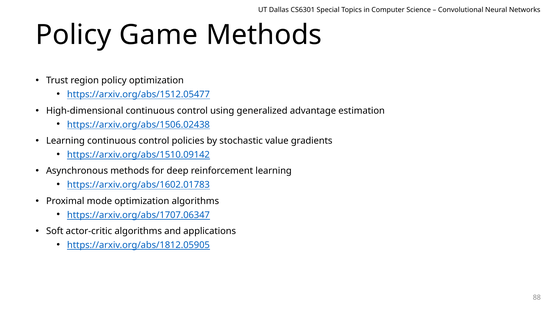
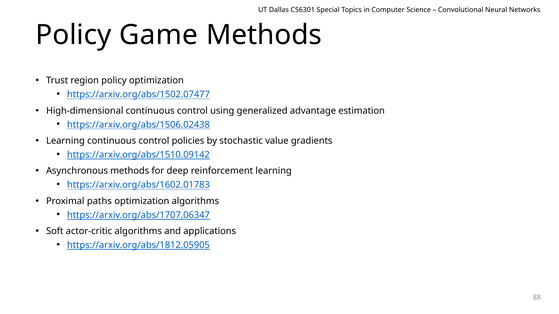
https://arxiv.org/abs/1512.05477: https://arxiv.org/abs/1512.05477 -> https://arxiv.org/abs/1502.07477 (138, 95)
mode: mode -> paths (99, 201)
